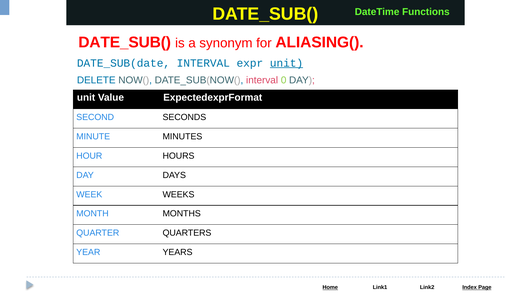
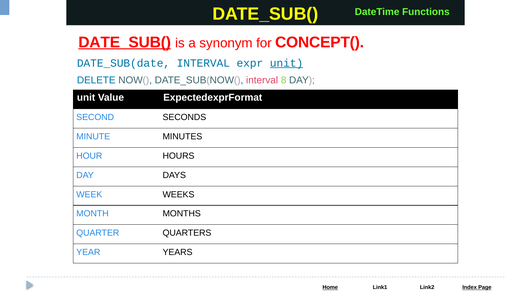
DATE_SUB( underline: none -> present (125, 42)
ALIASING(: ALIASING( -> CONCEPT( (320, 42)
0: 0 -> 8 (284, 80)
